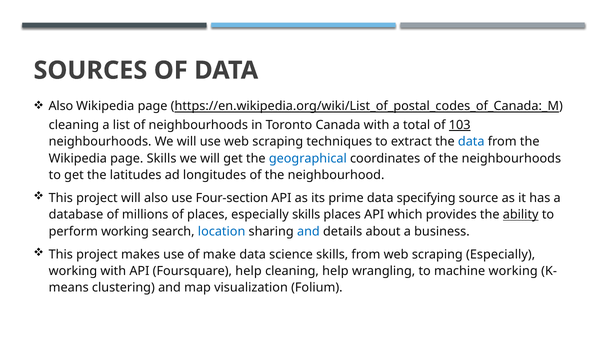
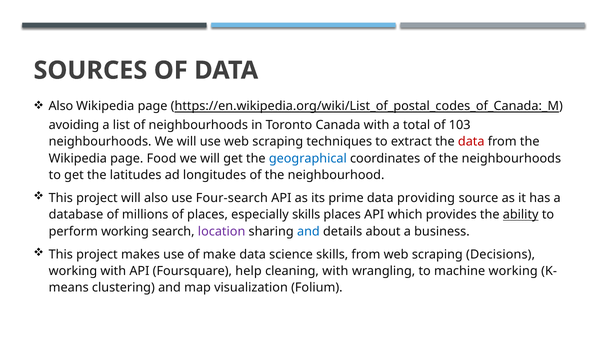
cleaning: cleaning -> avoiding (74, 125)
103 underline: present -> none (460, 125)
data colour: blue -> red (471, 142)
page Skills: Skills -> Food (162, 159)
Four-section: Four-section -> Four-search (232, 198)
specifying: specifying -> providing (426, 198)
location colour: blue -> purple (222, 232)
scraping Especially: Especially -> Decisions (501, 255)
cleaning help: help -> with (335, 271)
